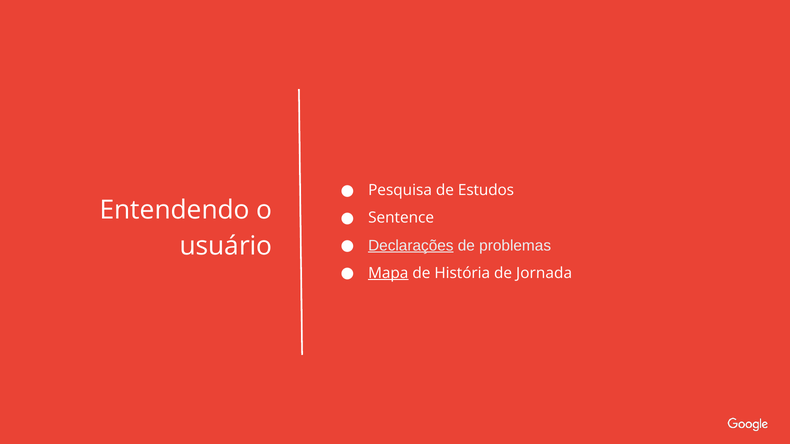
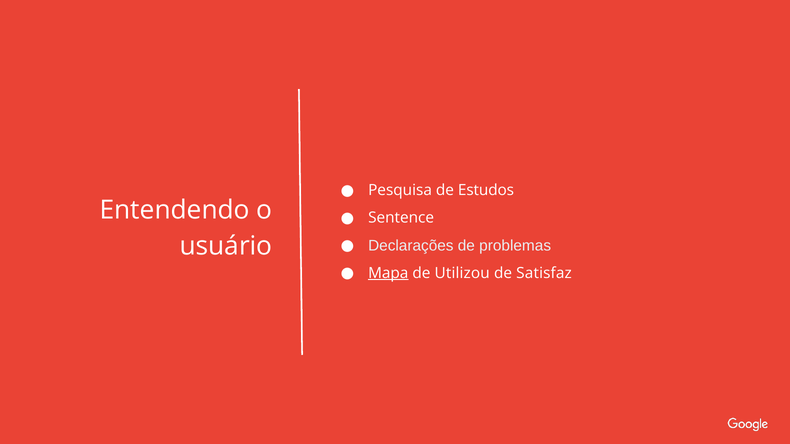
Declarações underline: present -> none (411, 246)
História: História -> Utilizou (462, 273)
Jornada: Jornada -> Satisfaz (544, 273)
